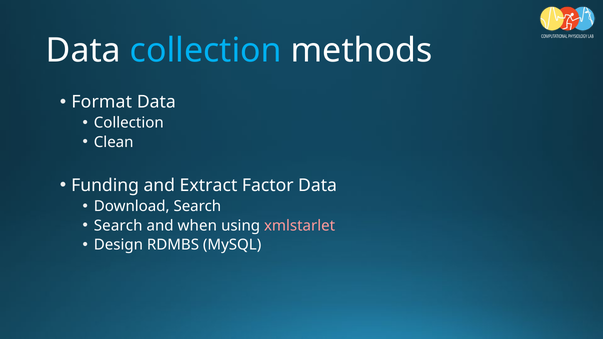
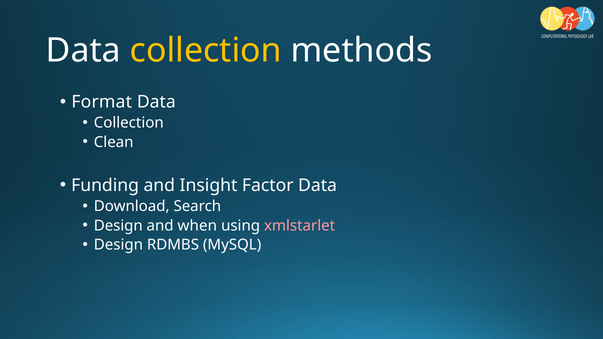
collection colour: light blue -> yellow (206, 51)
Extract: Extract -> Insight (209, 185)
Search: Search -> Design (118, 226)
